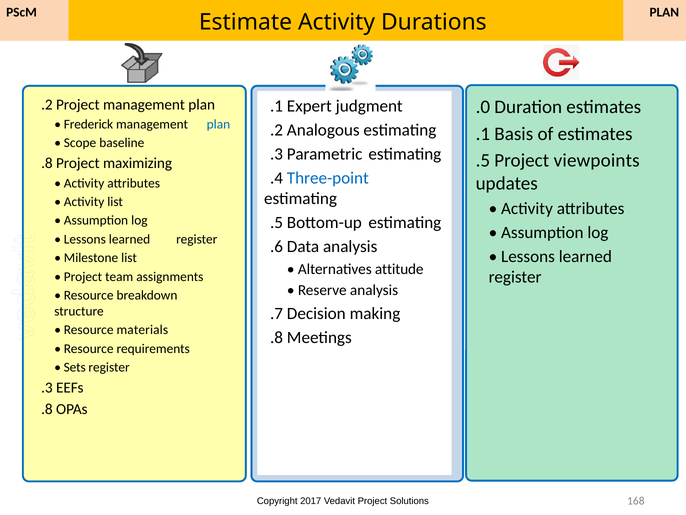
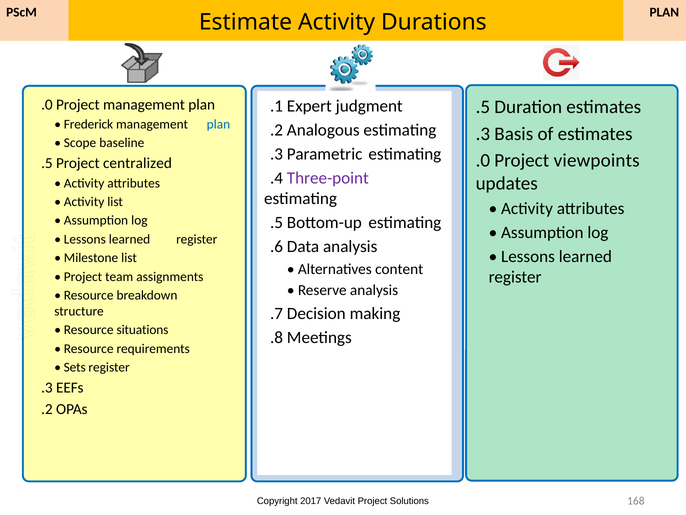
.2: .2 -> .0 (47, 105)
.0: .0 -> .5 (483, 107)
.1: .1 -> .3 (483, 134)
.5: .5 -> .0 (483, 160)
.8: .8 -> .5 (47, 163)
maximizing: maximizing -> centralized (137, 163)
Three-point colour: blue -> purple (328, 178)
attitude: attitude -> content (399, 269)
materials: materials -> situations (142, 330)
.8: .8 -> .2 (47, 409)
